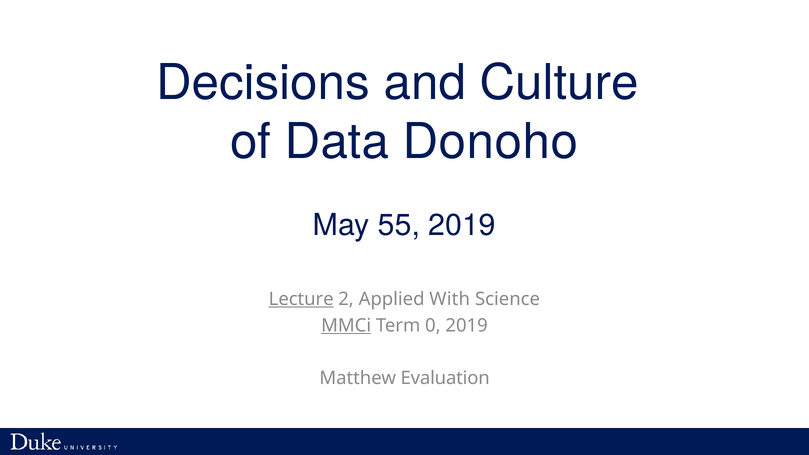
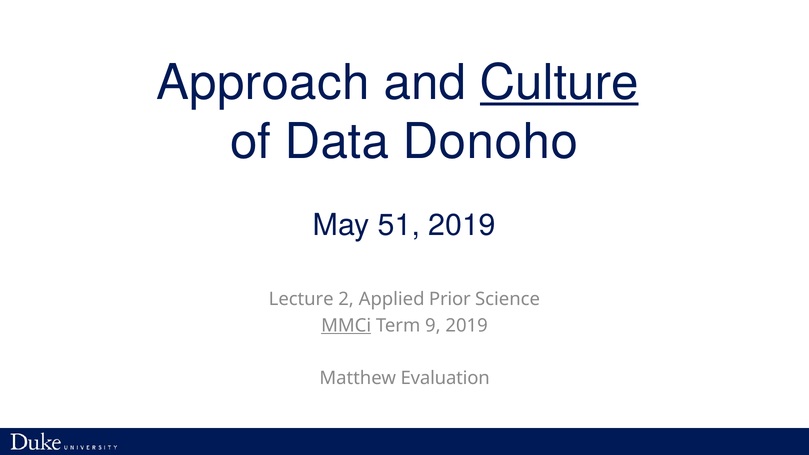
Decisions: Decisions -> Approach (263, 83)
Culture underline: none -> present (559, 83)
55: 55 -> 51 (399, 225)
Lecture underline: present -> none (301, 299)
With: With -> Prior (450, 299)
0: 0 -> 9 (433, 326)
